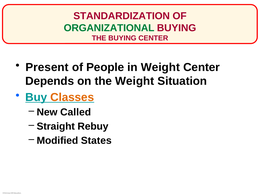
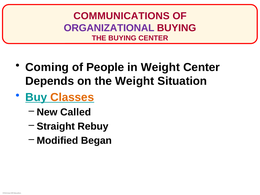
STANDARDIZATION: STANDARDIZATION -> COMMUNICATIONS (122, 16)
ORGANIZATIONAL colour: green -> purple (109, 28)
Present: Present -> Coming (47, 67)
States: States -> Began (96, 141)
